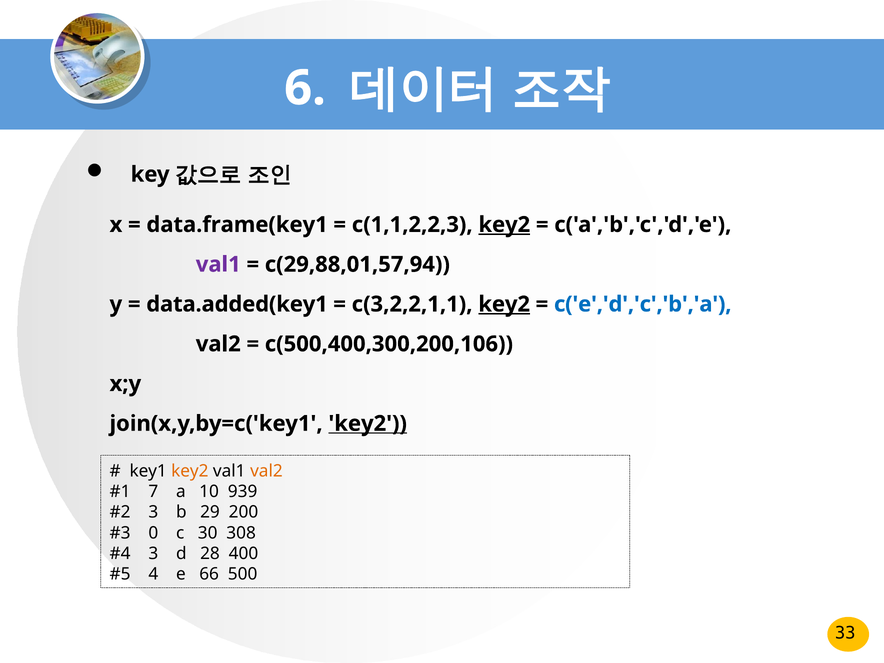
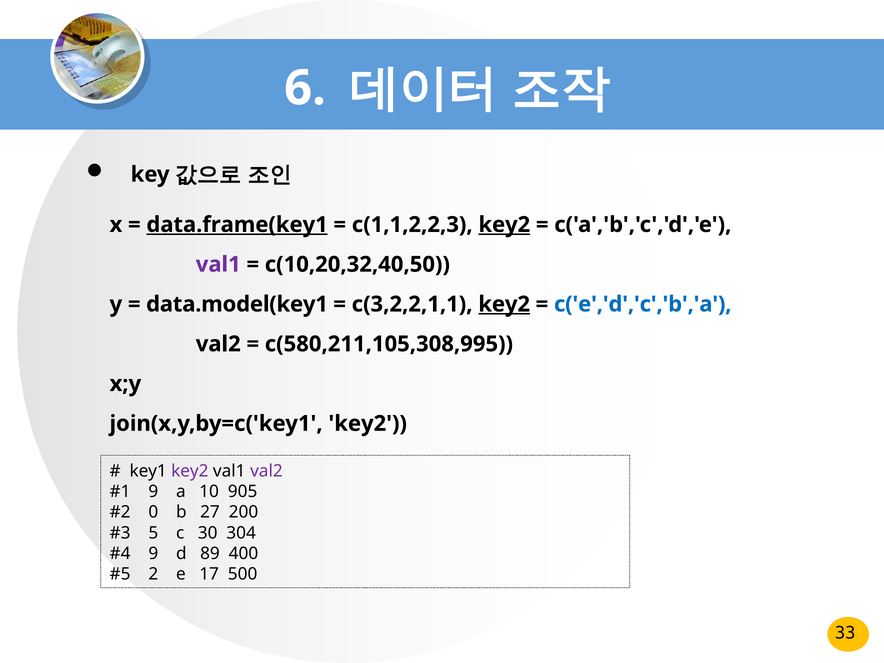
data.frame(key1 underline: none -> present (237, 225)
c(29,88,01,57,94: c(29,88,01,57,94 -> c(10,20,32,40,50 (357, 264)
data.added(key1: data.added(key1 -> data.model(key1 (237, 304)
c(500,400,300,200,106: c(500,400,300,200,106 -> c(580,211,105,308,995 (389, 344)
key2 underline: present -> none (368, 424)
key2 colour: orange -> purple (190, 471)
val2 colour: orange -> purple (266, 471)
7: 7 -> 9 (153, 492)
939: 939 -> 905 (243, 492)
3: 3 -> 0 (153, 512)
29: 29 -> 27 (210, 512)
0: 0 -> 5 (153, 533)
308: 308 -> 304 (241, 533)
3: 3 -> 9 (153, 554)
28: 28 -> 89 (210, 554)
4: 4 -> 2 (153, 574)
66: 66 -> 17 (209, 574)
